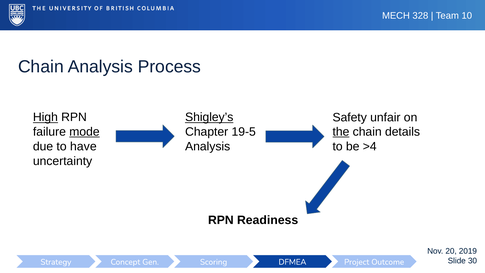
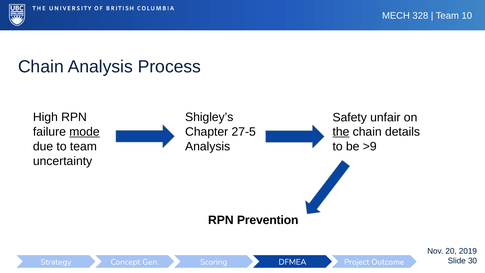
High underline: present -> none (45, 117)
Shigley’s underline: present -> none (209, 117)
19-5: 19-5 -> 27-5 (244, 132)
to have: have -> team (83, 146)
>4: >4 -> >9 (370, 146)
Readiness: Readiness -> Prevention (268, 220)
